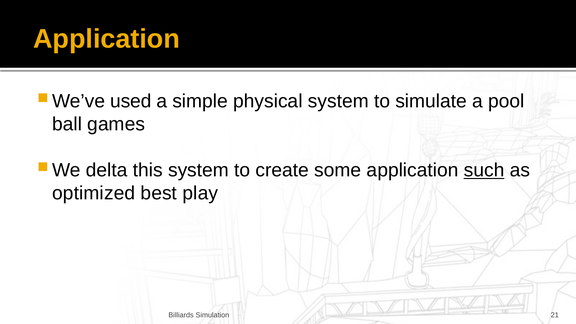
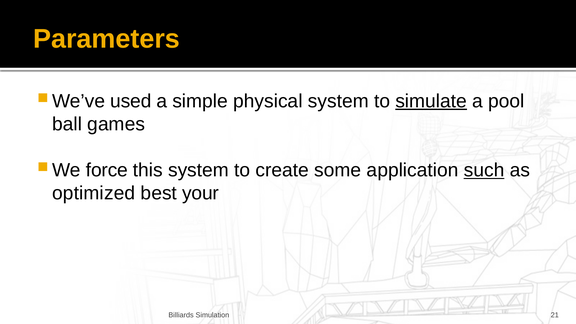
Application: Application -> Parameters (107, 39)
simulate underline: none -> present (431, 101)
delta: delta -> force (107, 170)
play: play -> your (201, 193)
